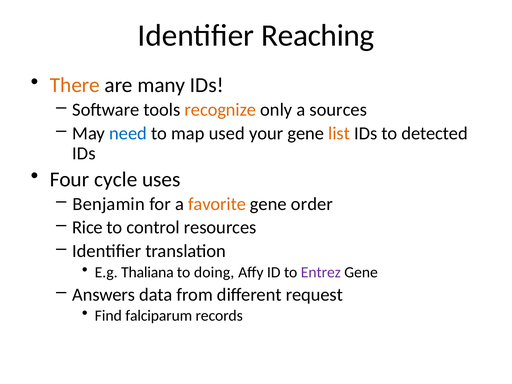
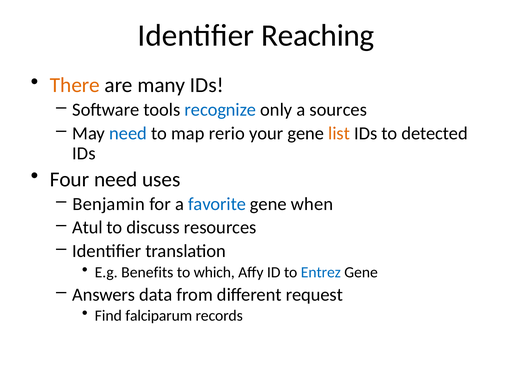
recognize colour: orange -> blue (220, 110)
used: used -> rerio (227, 133)
Four cycle: cycle -> need (116, 179)
favorite colour: orange -> blue (217, 204)
order: order -> when (312, 204)
Rice: Rice -> Atul (87, 228)
control: control -> discuss (153, 228)
Thaliana: Thaliana -> Benefits (147, 272)
doing: doing -> which (214, 272)
Entrez colour: purple -> blue (321, 272)
